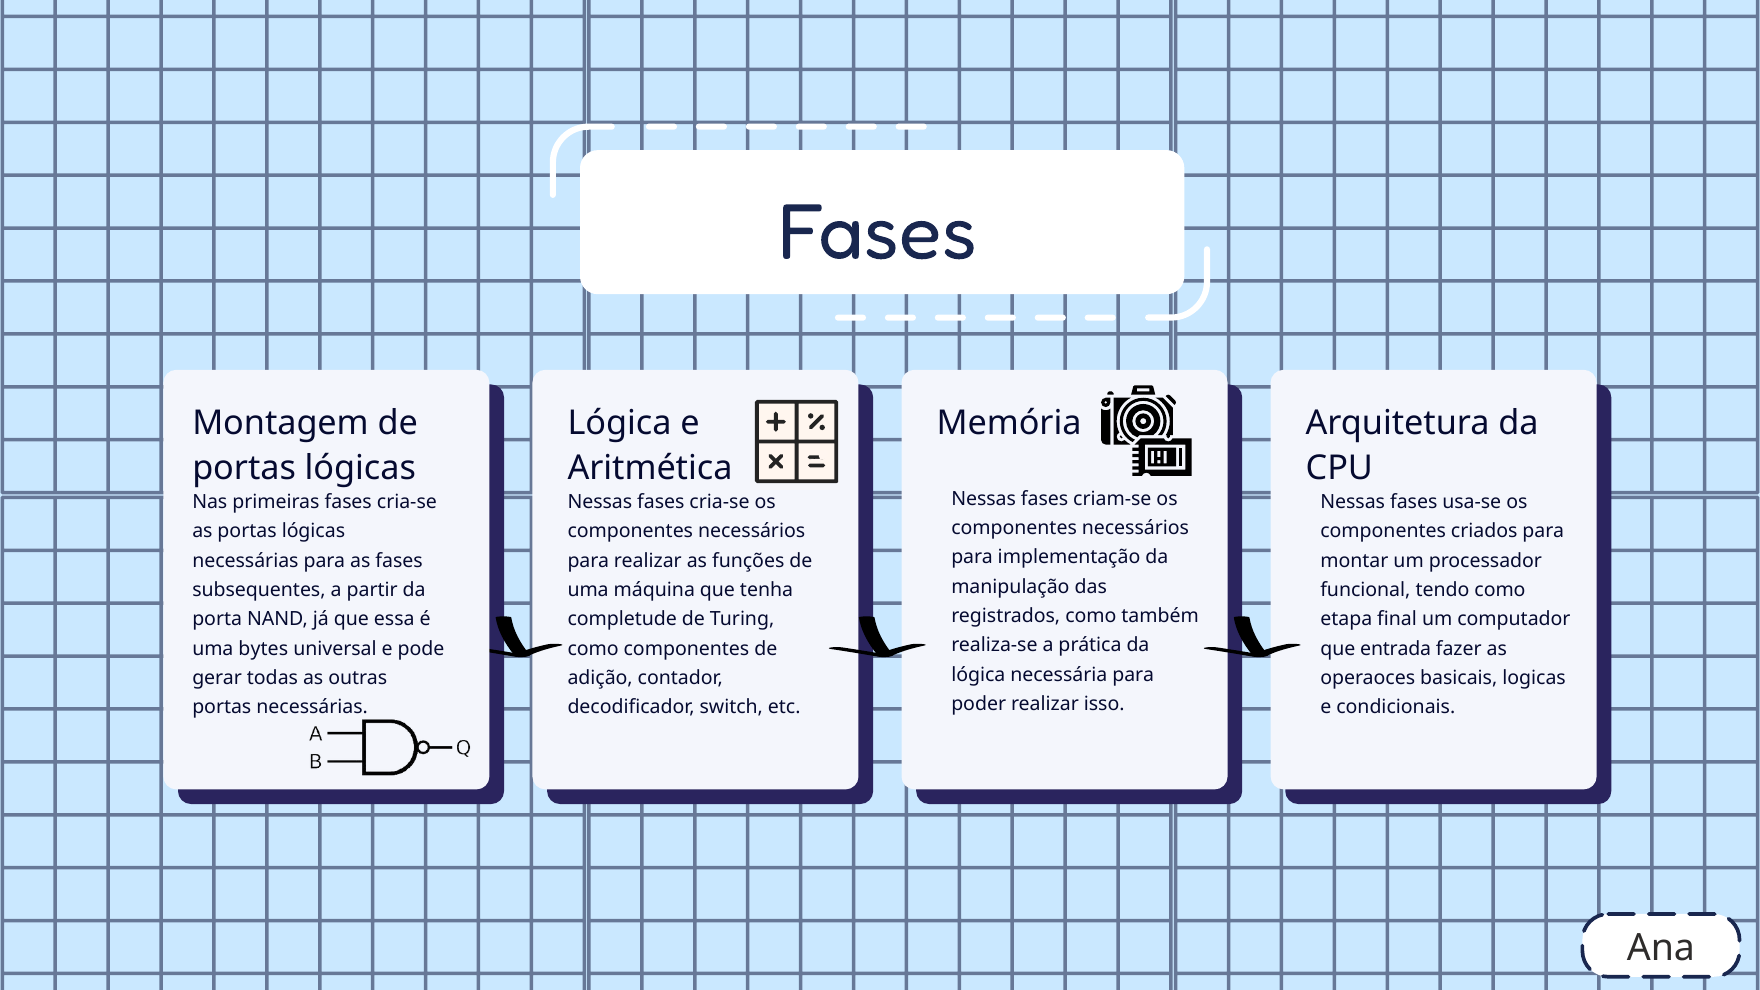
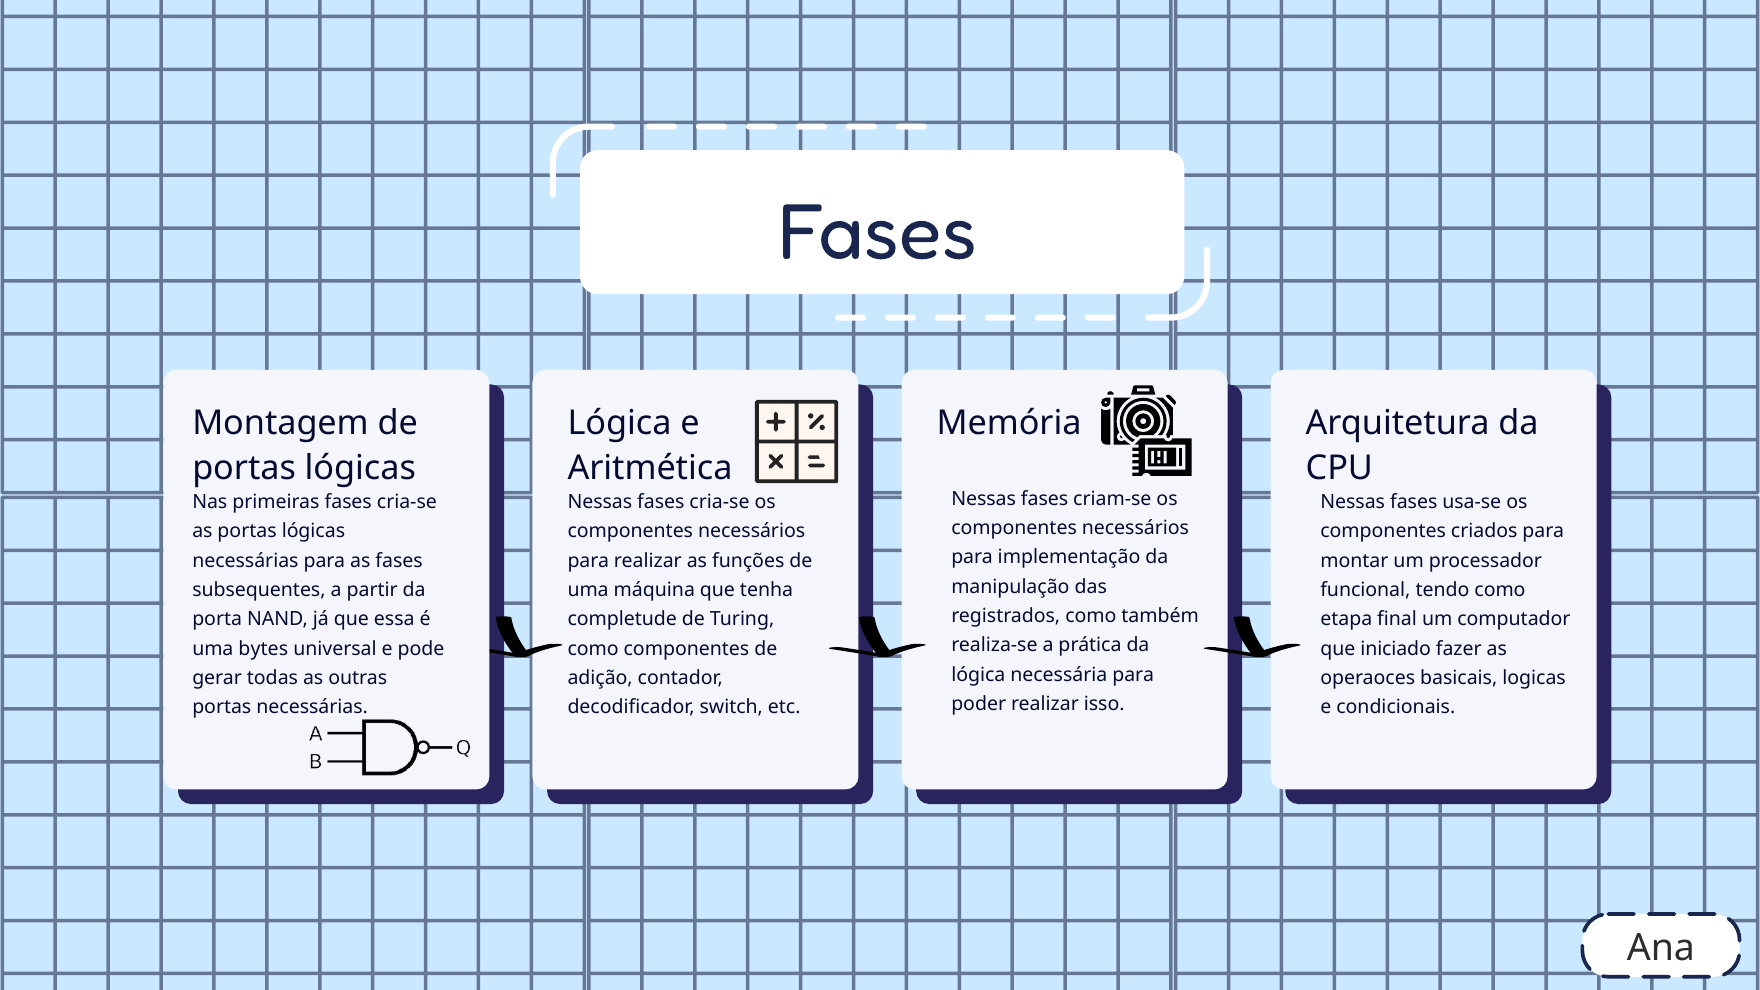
entrada: entrada -> iniciado (1396, 649)
